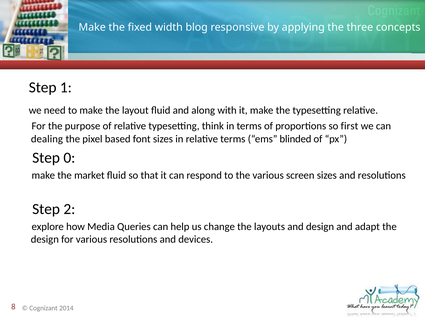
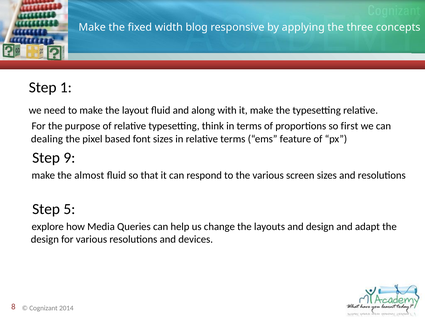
blinded: blinded -> feature (295, 139)
0: 0 -> 9 (69, 158)
market: market -> almost (89, 175)
2: 2 -> 5 (69, 209)
